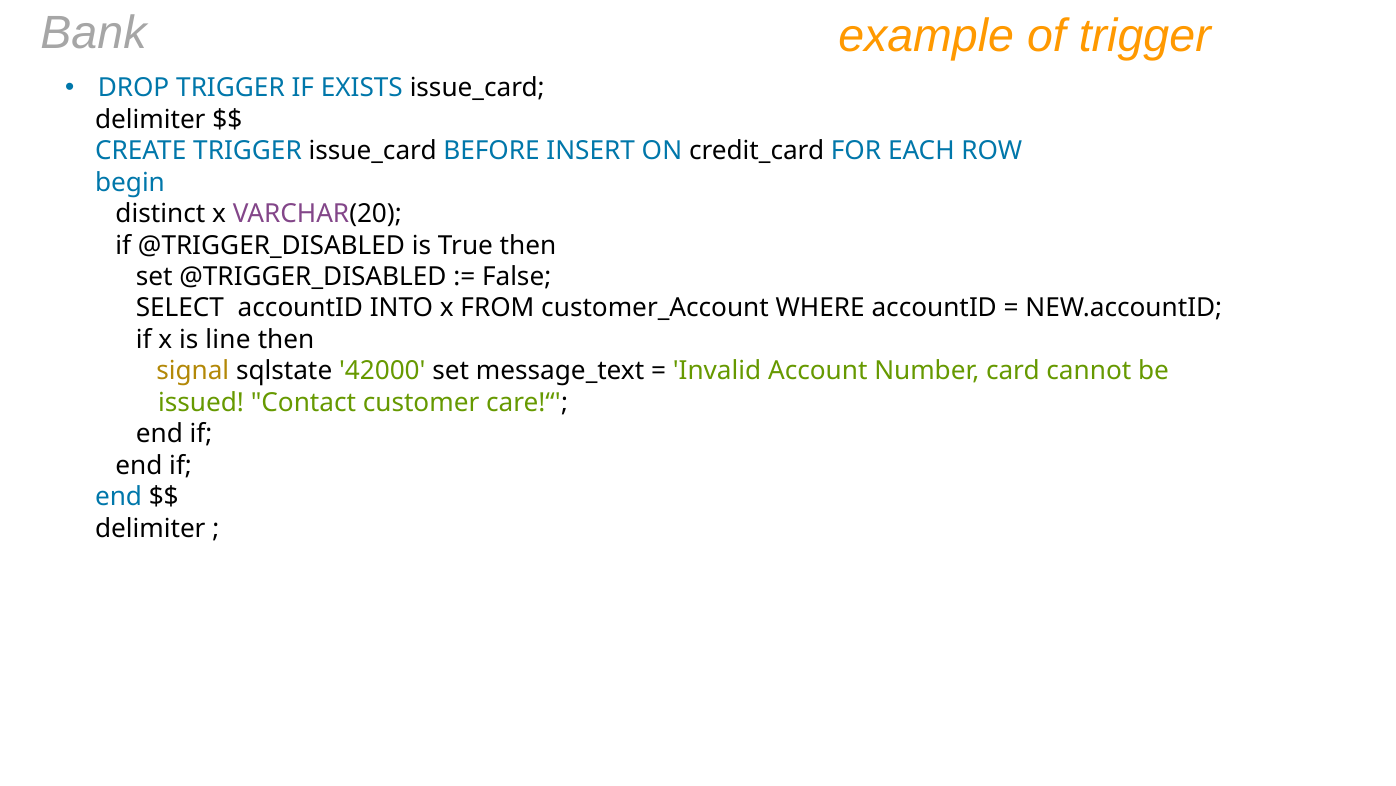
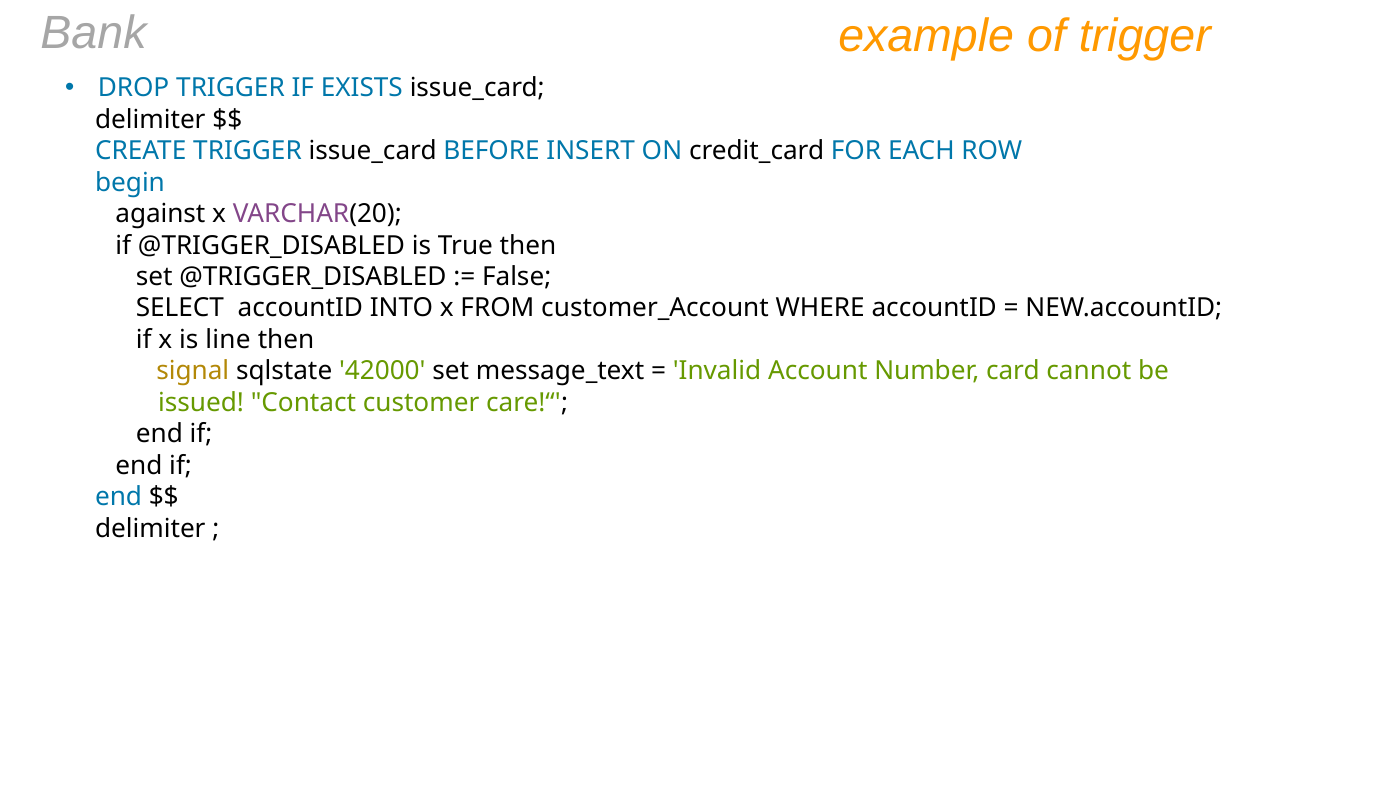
distinct: distinct -> against (160, 214)
